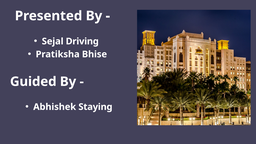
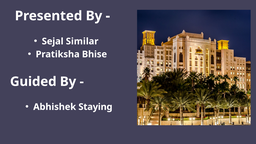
Driving: Driving -> Similar (82, 41)
